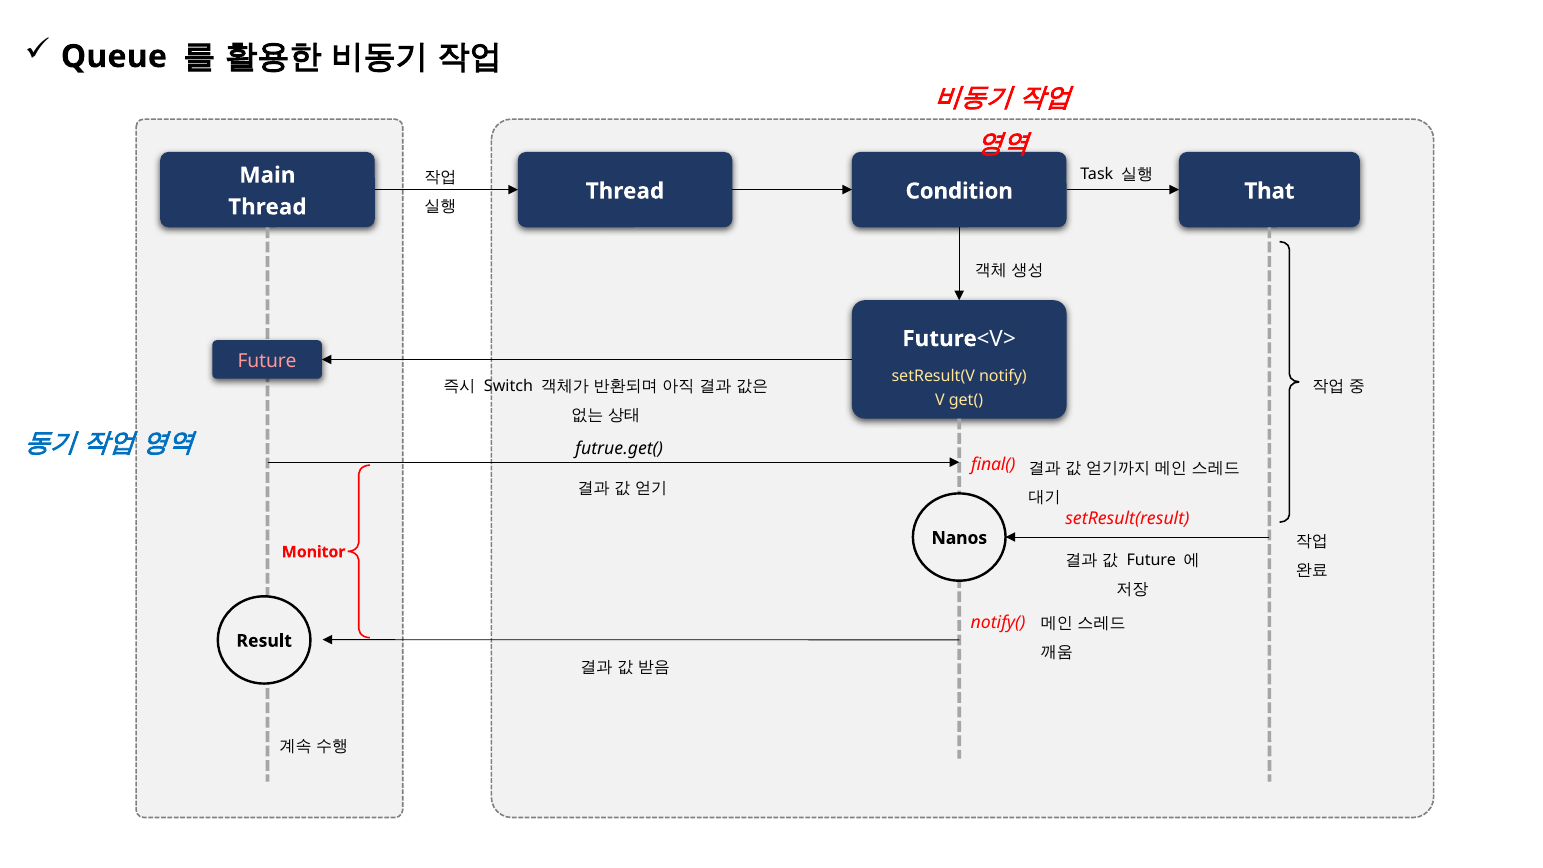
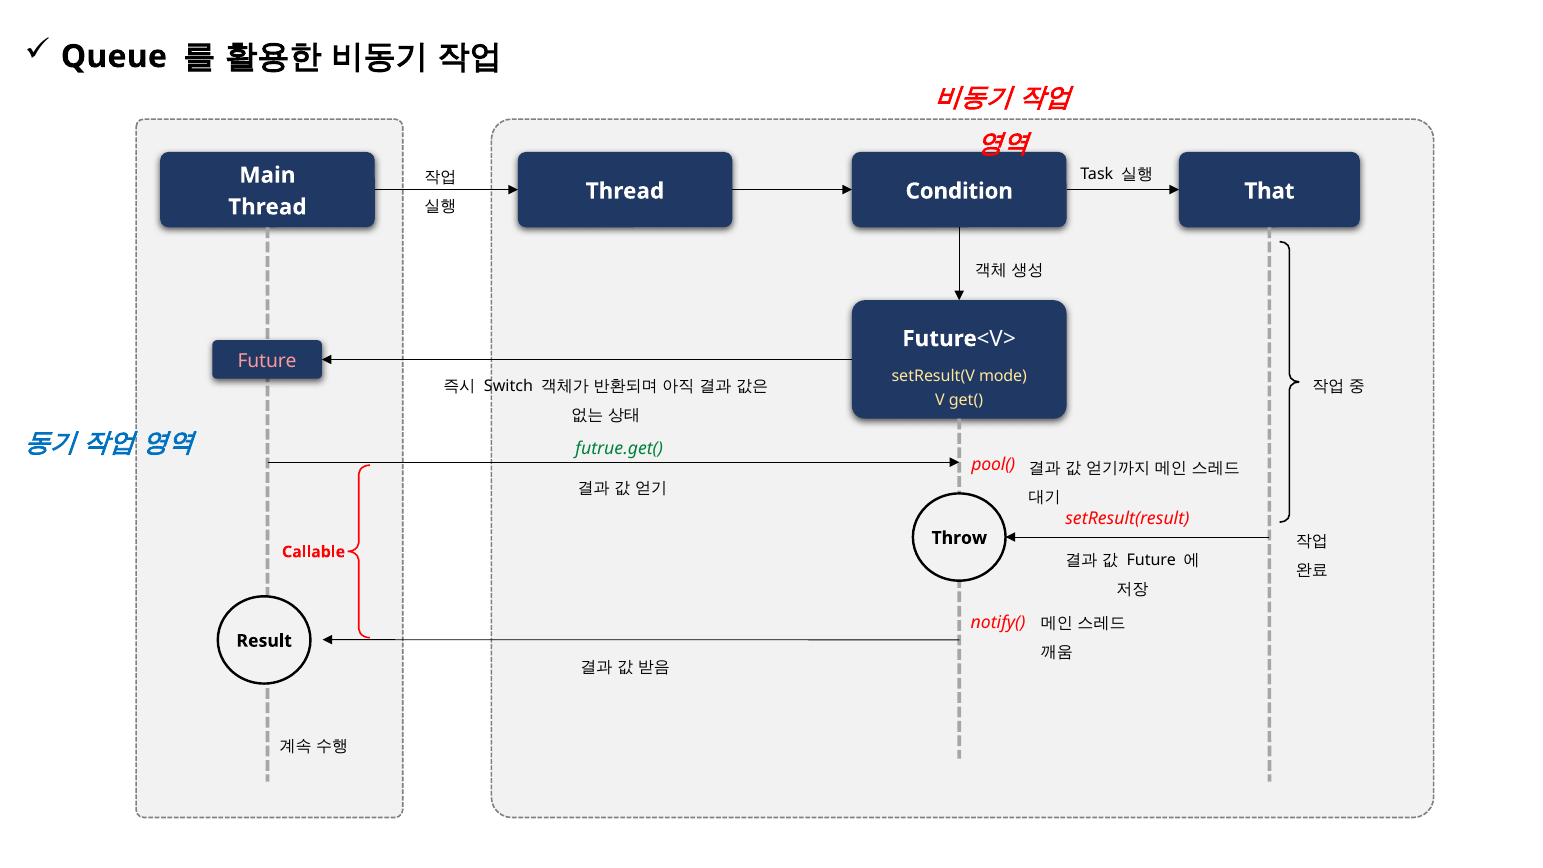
notify: notify -> mode (1003, 376)
futrue.get( colour: black -> green (619, 449)
final(: final( -> pool( (993, 465)
Nanos: Nanos -> Throw (959, 538)
Monitor: Monitor -> Callable (314, 552)
